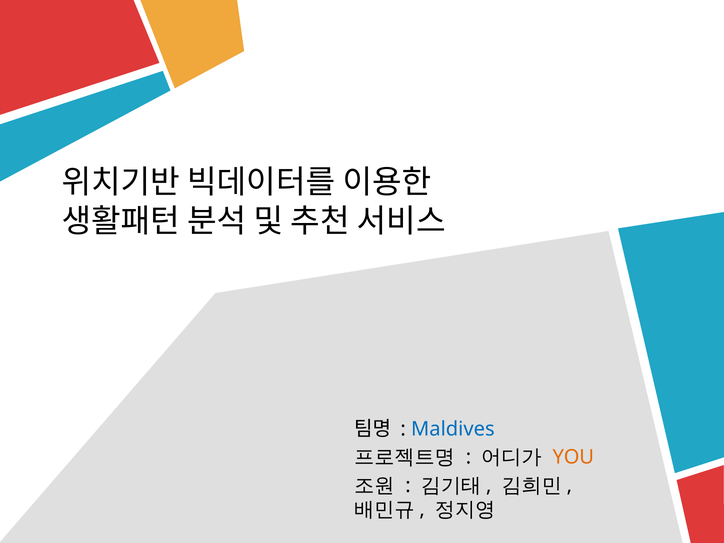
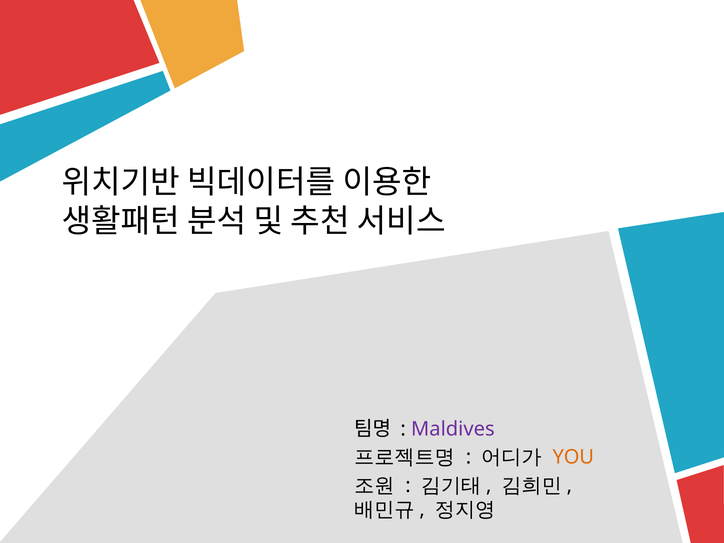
Maldives colour: blue -> purple (453, 429)
